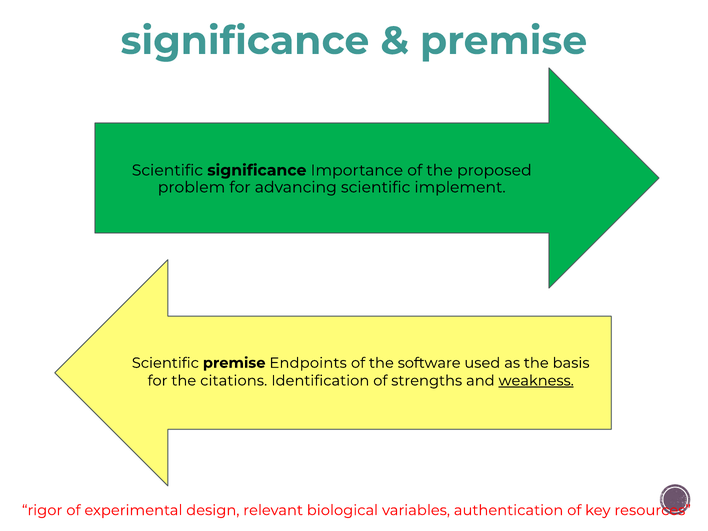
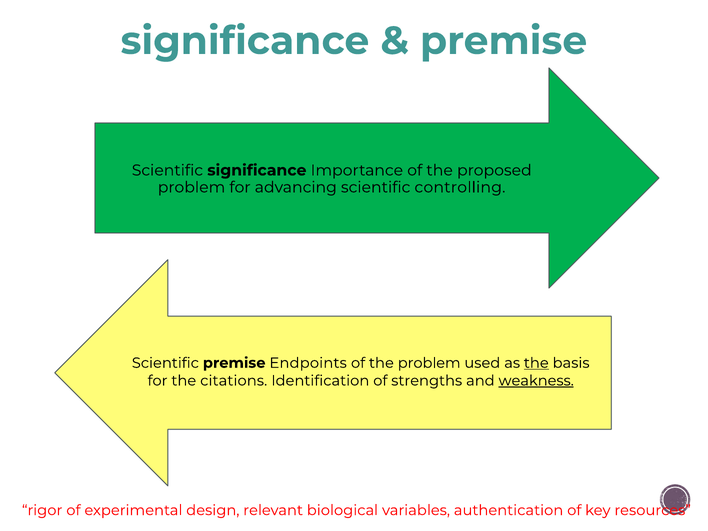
implement: implement -> controlling (460, 187)
the software: software -> problem (429, 363)
the underline: none -> present (536, 363)
